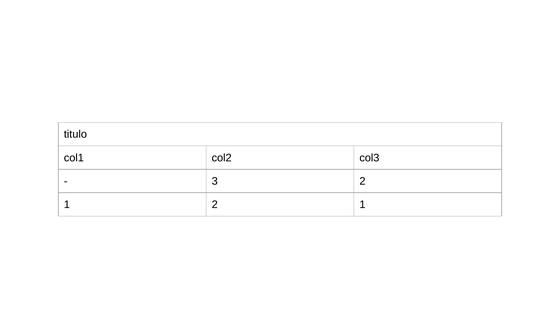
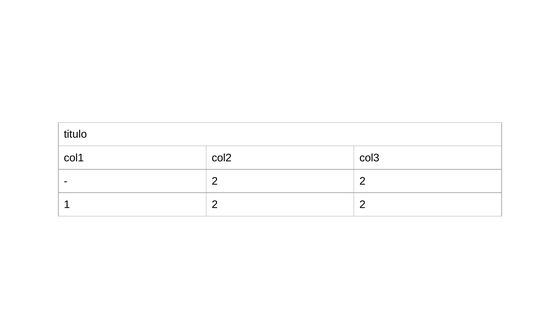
3: 3 -> 2 (215, 181)
1 2 1: 1 -> 2 (362, 205)
